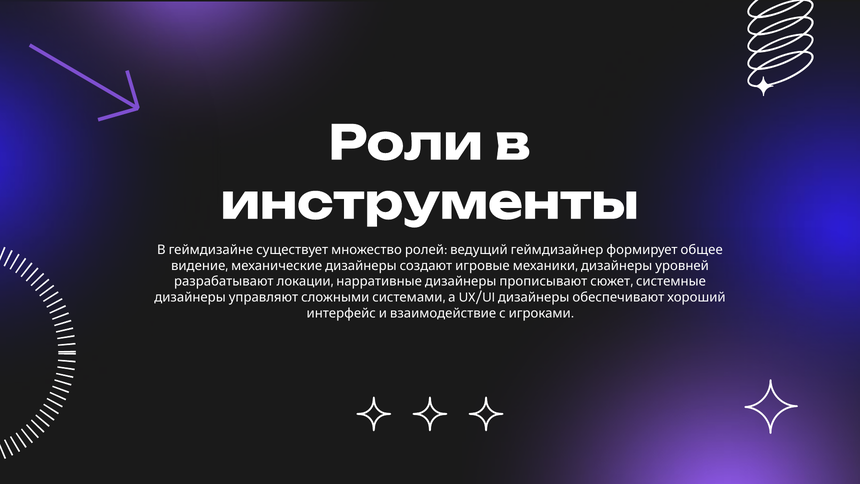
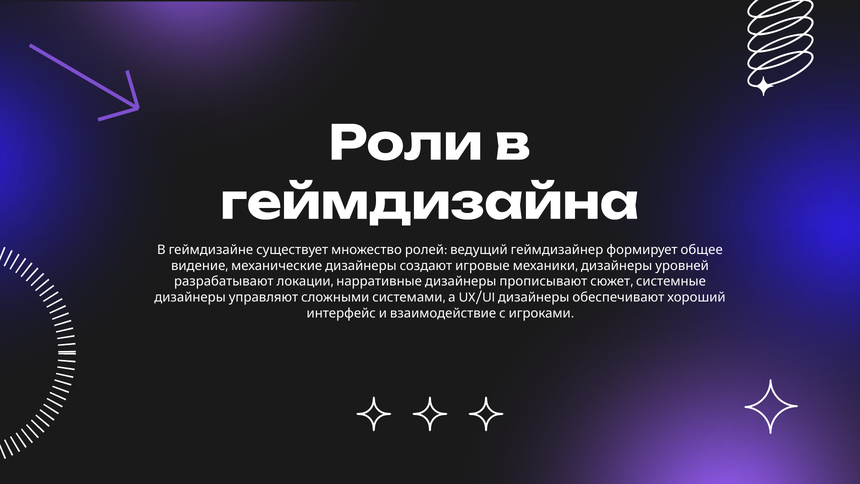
инструменты: инструменты -> геймдизайна (430, 203)
